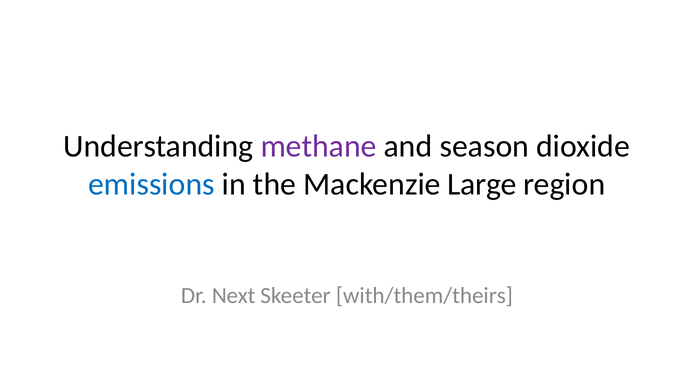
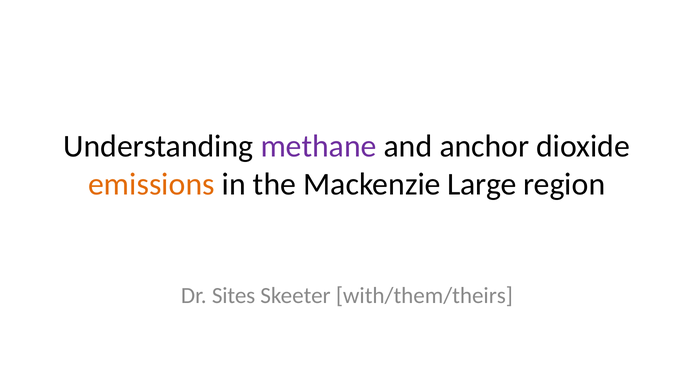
season: season -> anchor (484, 146)
emissions colour: blue -> orange (151, 184)
Next: Next -> Sites (234, 296)
